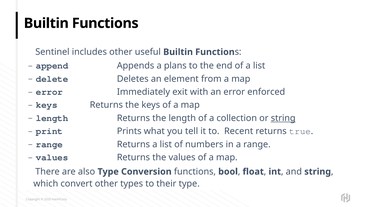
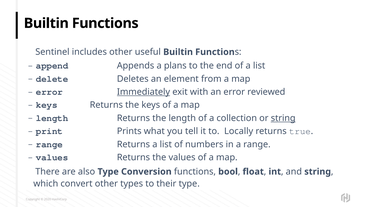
Immediately underline: none -> present (143, 92)
enforced: enforced -> reviewed (266, 92)
Recent: Recent -> Locally (239, 131)
